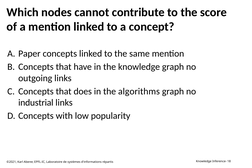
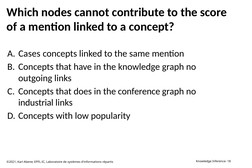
Paper: Paper -> Cases (29, 54)
algorithms: algorithms -> conference (139, 91)
